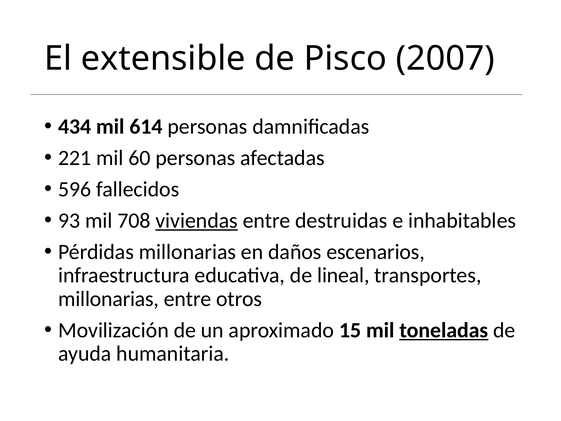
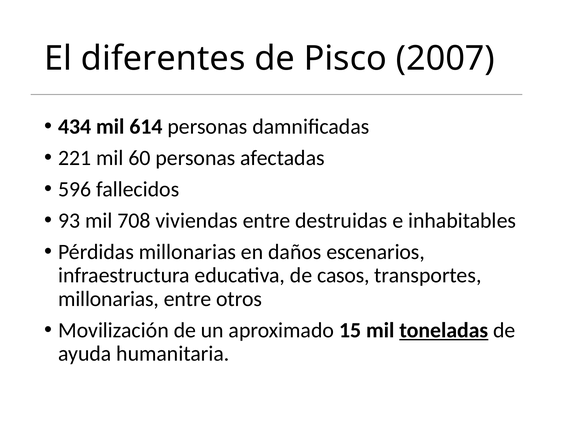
extensible: extensible -> diferentes (163, 59)
viviendas underline: present -> none (197, 220)
lineal: lineal -> casos (343, 275)
